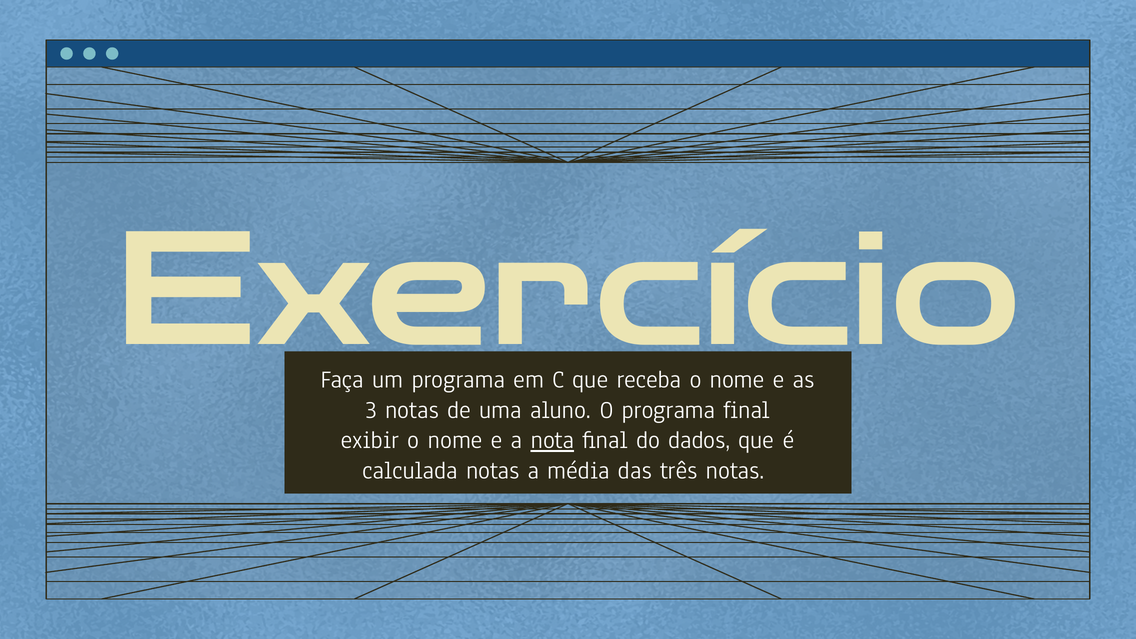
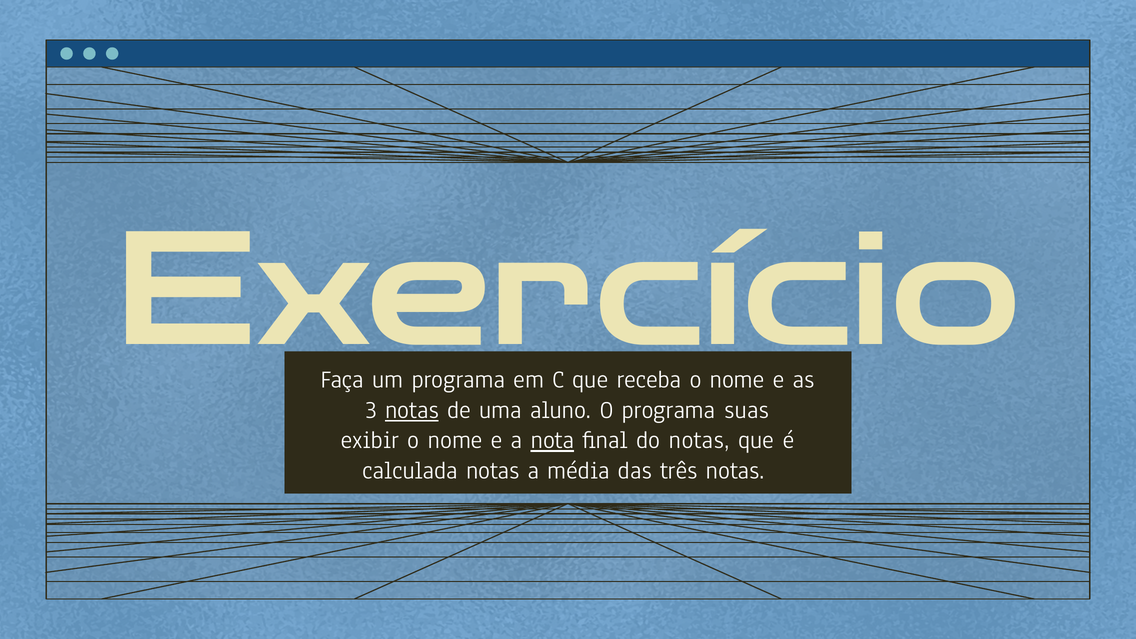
notas underline: none -> present (412, 410)
programa final: final -> suas (747, 410)
do dados: dados -> notas (699, 440)
